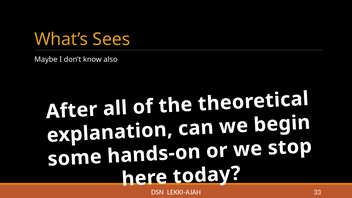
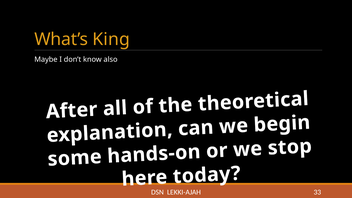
Sees: Sees -> King (111, 39)
